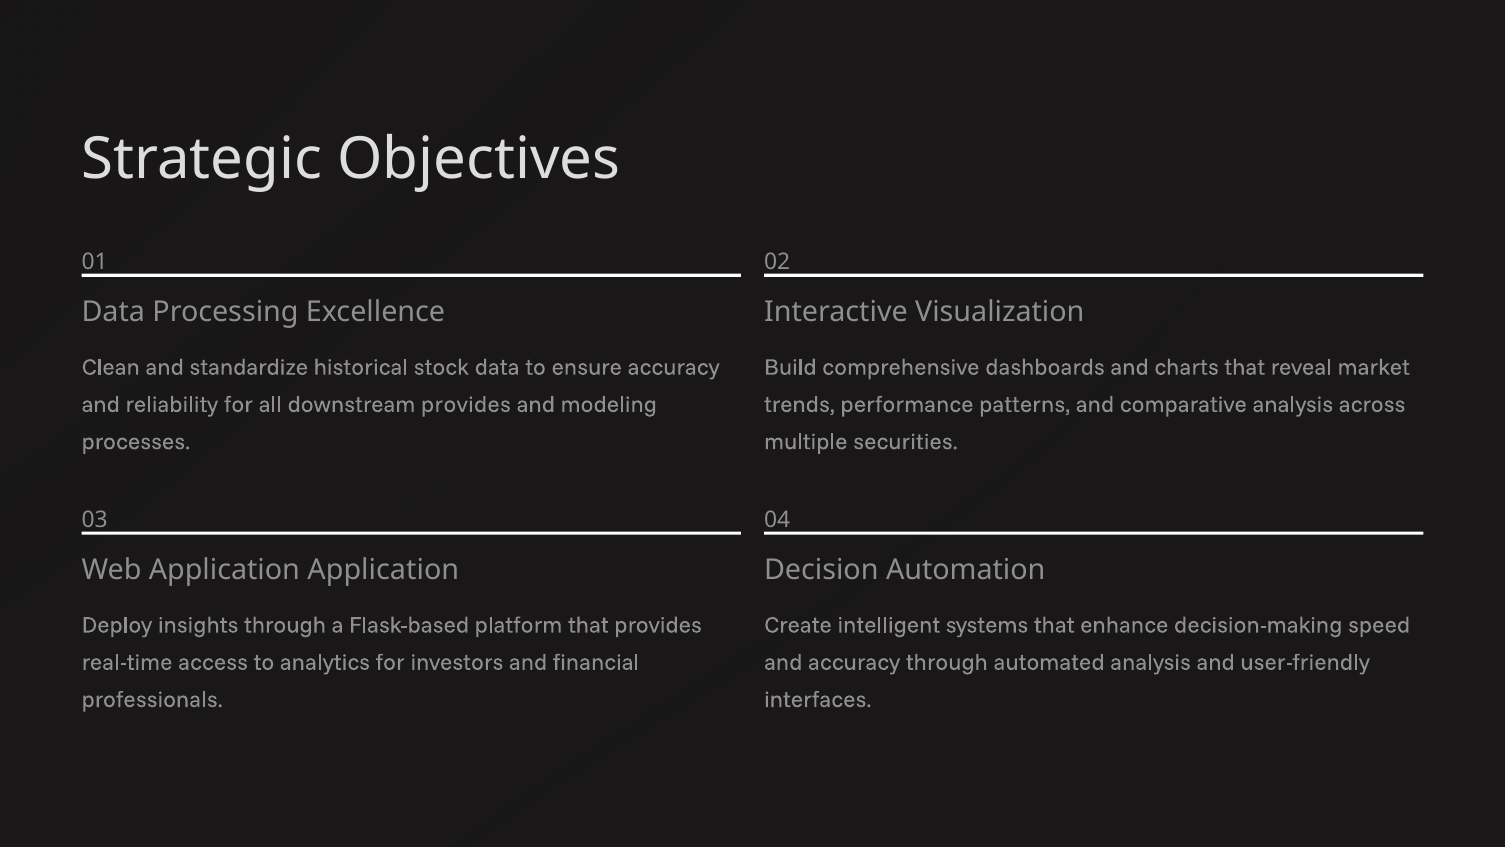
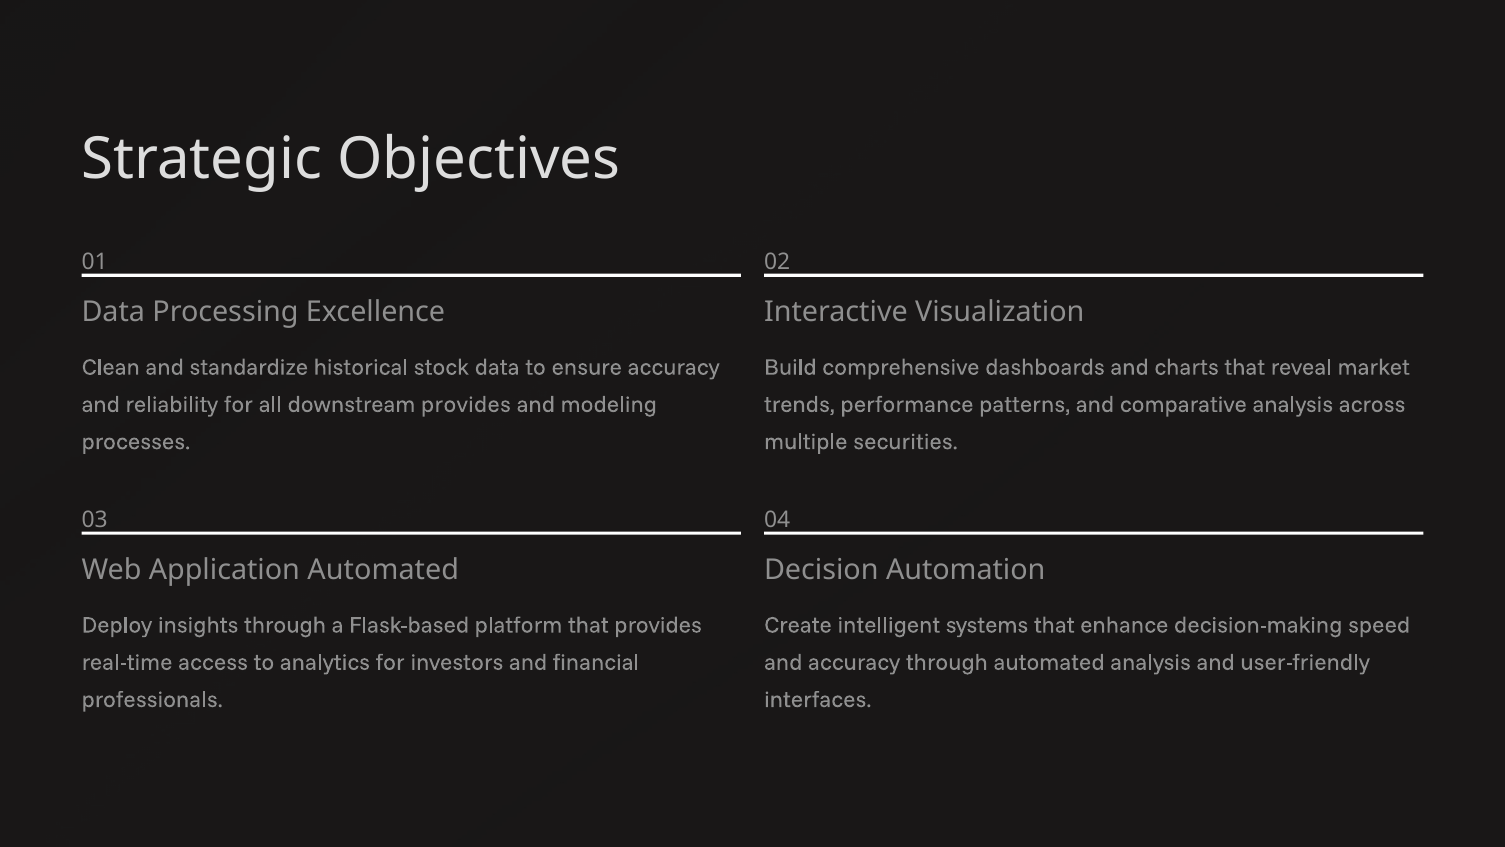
Application Application: Application -> Automated (383, 570)
